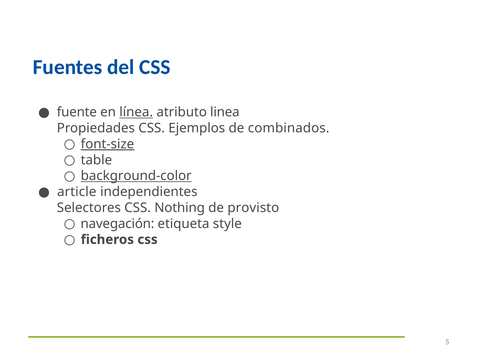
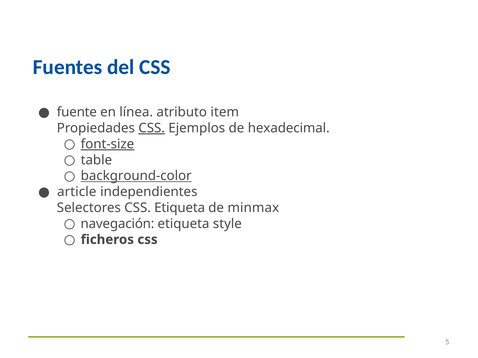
línea underline: present -> none (136, 112)
linea: linea -> item (225, 112)
CSS underline: none -> present (152, 128)
combinados: combinados -> hexadecimal (289, 128)
CSS Nothing: Nothing -> Etiqueta (180, 208)
provisto: provisto -> minmax (253, 208)
